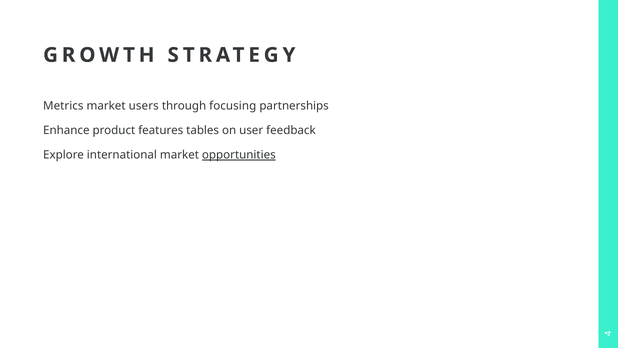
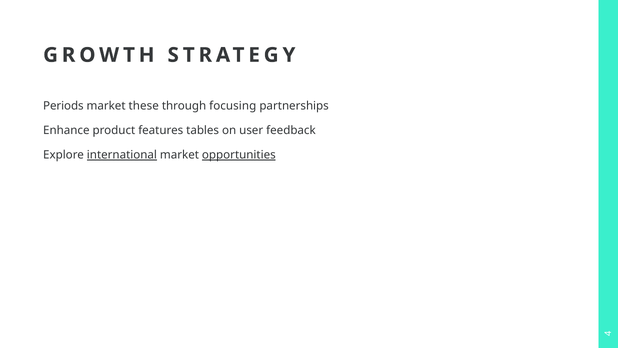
Metrics: Metrics -> Periods (63, 106)
users: users -> these (144, 106)
international underline: none -> present (122, 155)
